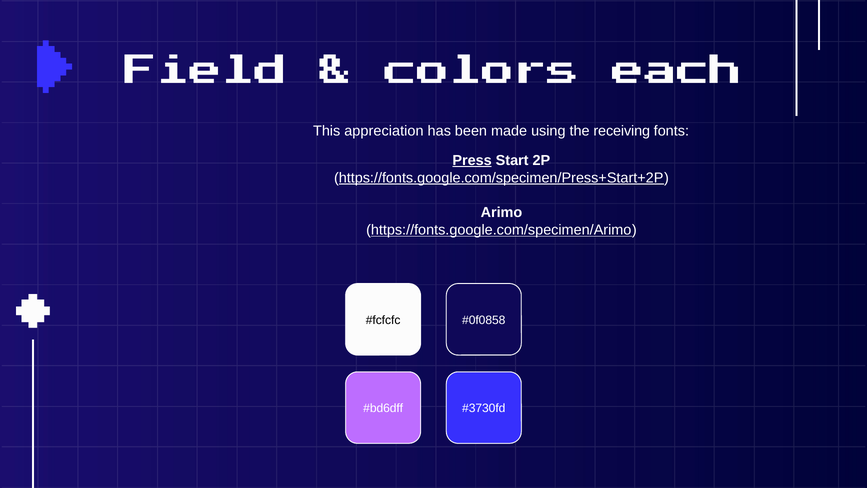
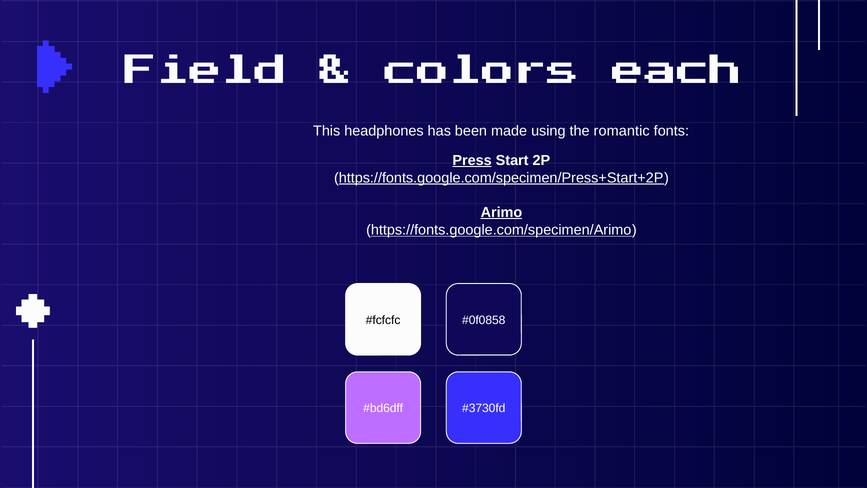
appreciation: appreciation -> headphones (384, 131)
receiving: receiving -> romantic (622, 131)
Arimo underline: none -> present (501, 212)
